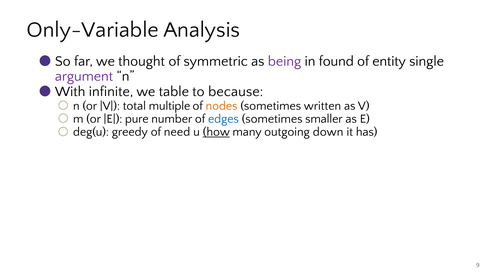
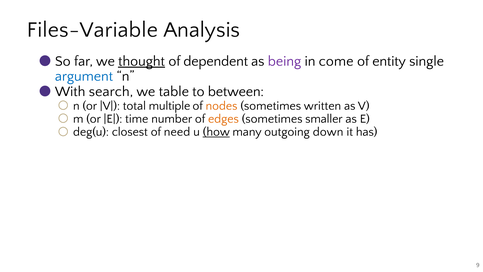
Only-Variable: Only-Variable -> Files-Variable (93, 30)
thought underline: none -> present (142, 61)
symmetric: symmetric -> dependent (216, 61)
found: found -> come (336, 61)
argument colour: purple -> blue (84, 76)
infinite: infinite -> search (111, 91)
because: because -> between (236, 91)
pure: pure -> time (137, 119)
edges colour: blue -> orange (223, 119)
greedy: greedy -> closest (130, 132)
